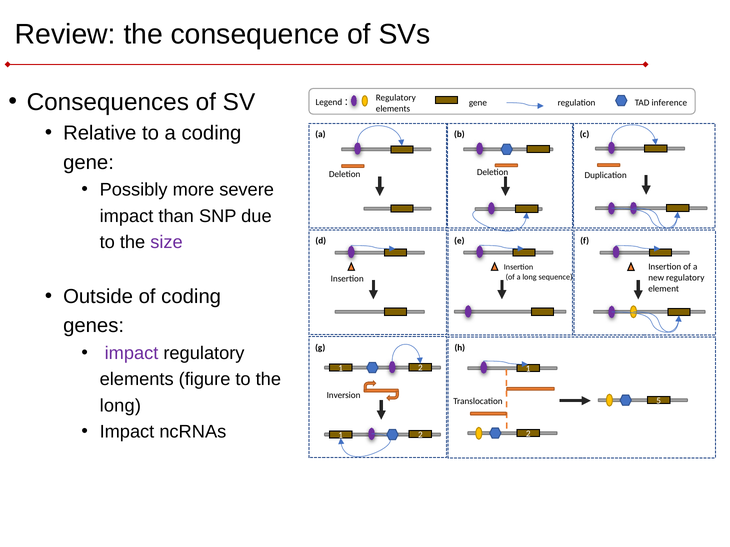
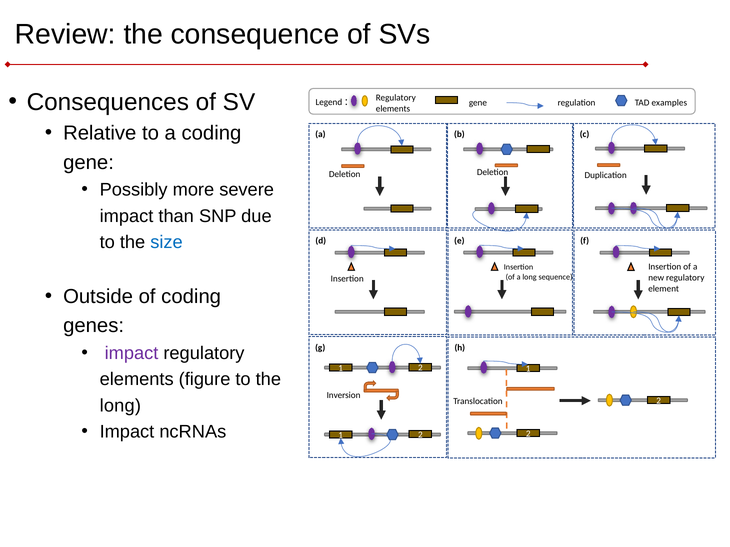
inference: inference -> examples (669, 103)
size colour: purple -> blue (166, 242)
Translocation 5: 5 -> 2 (659, 401)
